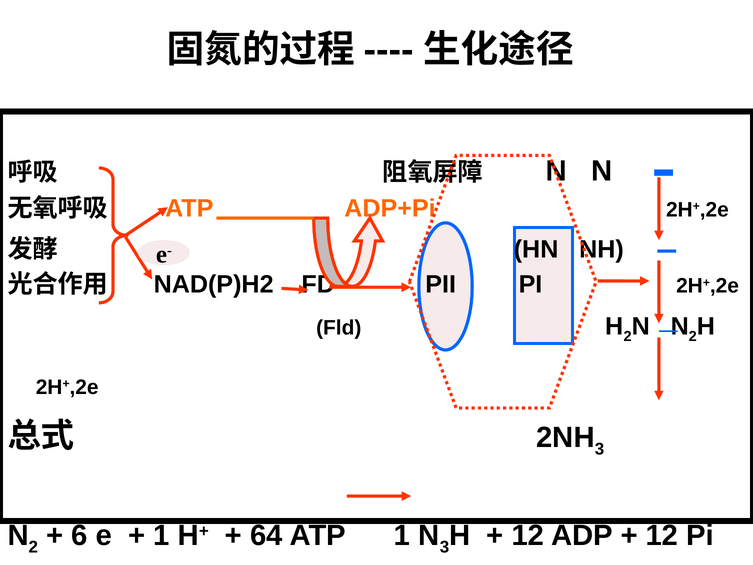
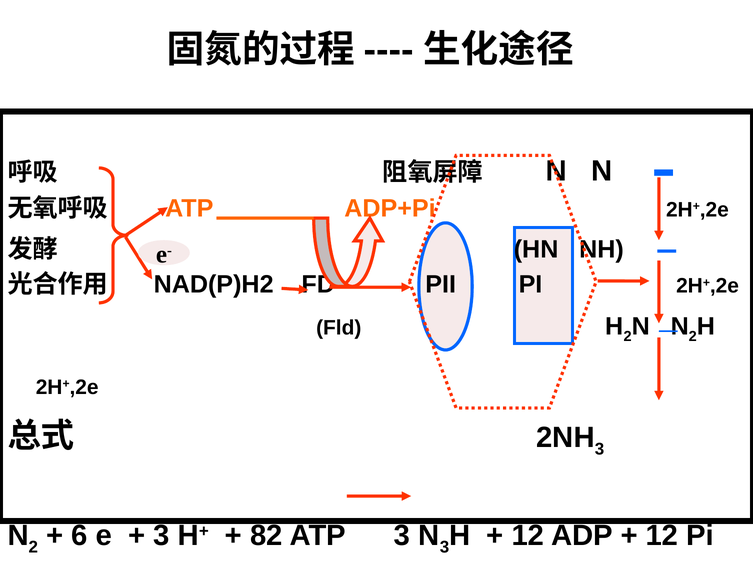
1: 1 -> 3 (161, 535)
64: 64 -> 82 (266, 535)
ATP 1: 1 -> 3 (402, 535)
